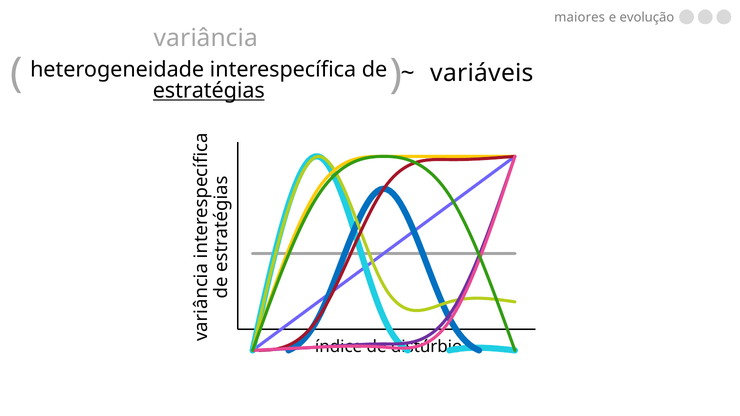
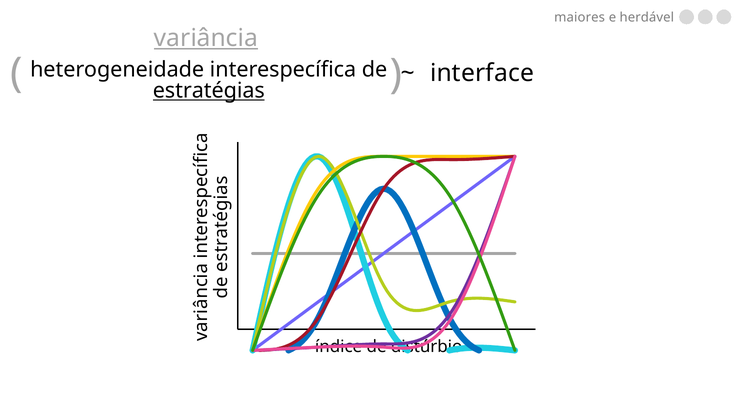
evolução: evolução -> herdável (647, 17)
variância underline: none -> present (206, 38)
variáveis: variáveis -> interface (482, 73)
